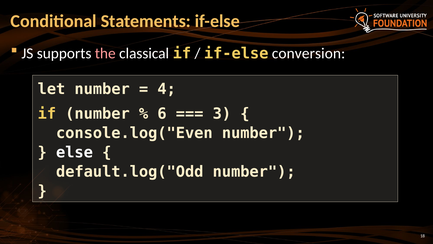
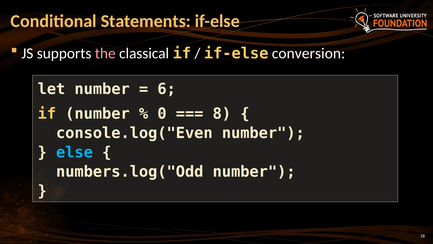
4: 4 -> 6 (167, 89)
6: 6 -> 0 (162, 114)
3: 3 -> 8 (222, 114)
else colour: white -> light blue (74, 152)
default.log("Odd: default.log("Odd -> numbers.log("Odd (130, 172)
